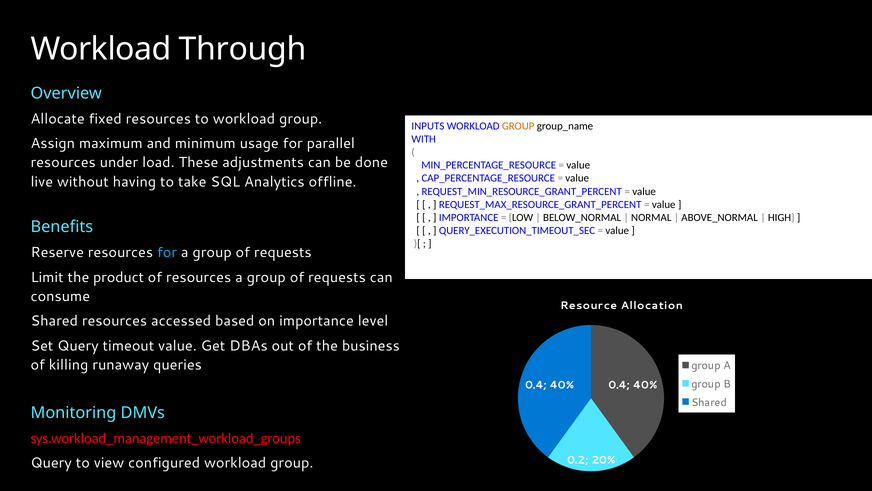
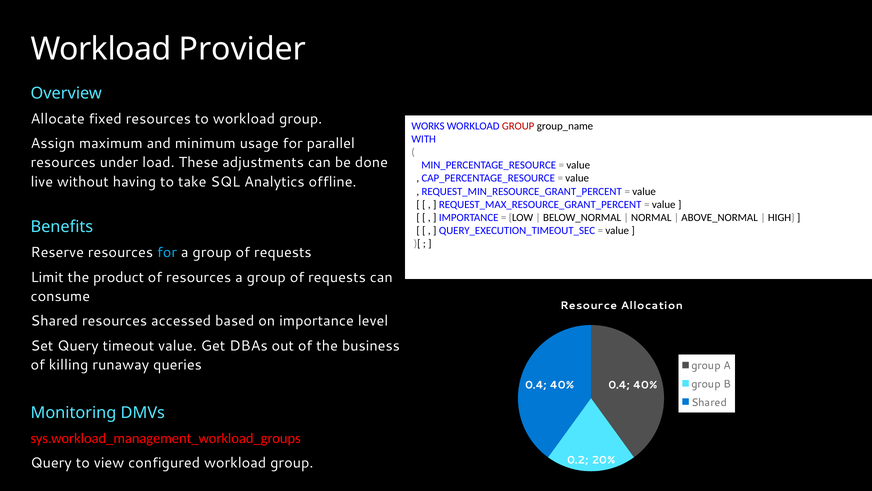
Through: Through -> Provider (242, 49)
INPUTS: INPUTS -> WORKS (428, 126)
GROUP colour: orange -> red (518, 126)
